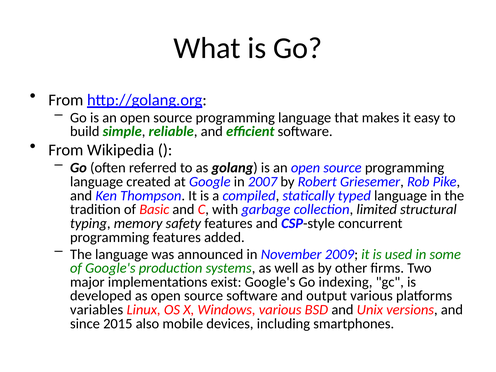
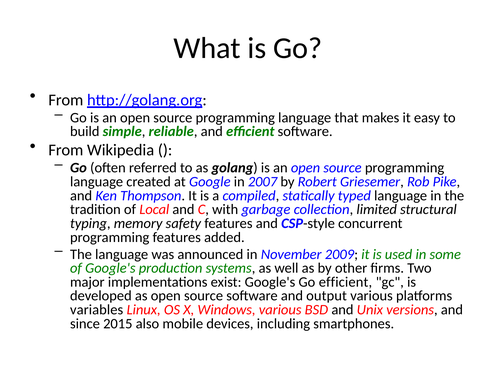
Basic: Basic -> Local (154, 210)
Go indexing: indexing -> efficient (345, 282)
